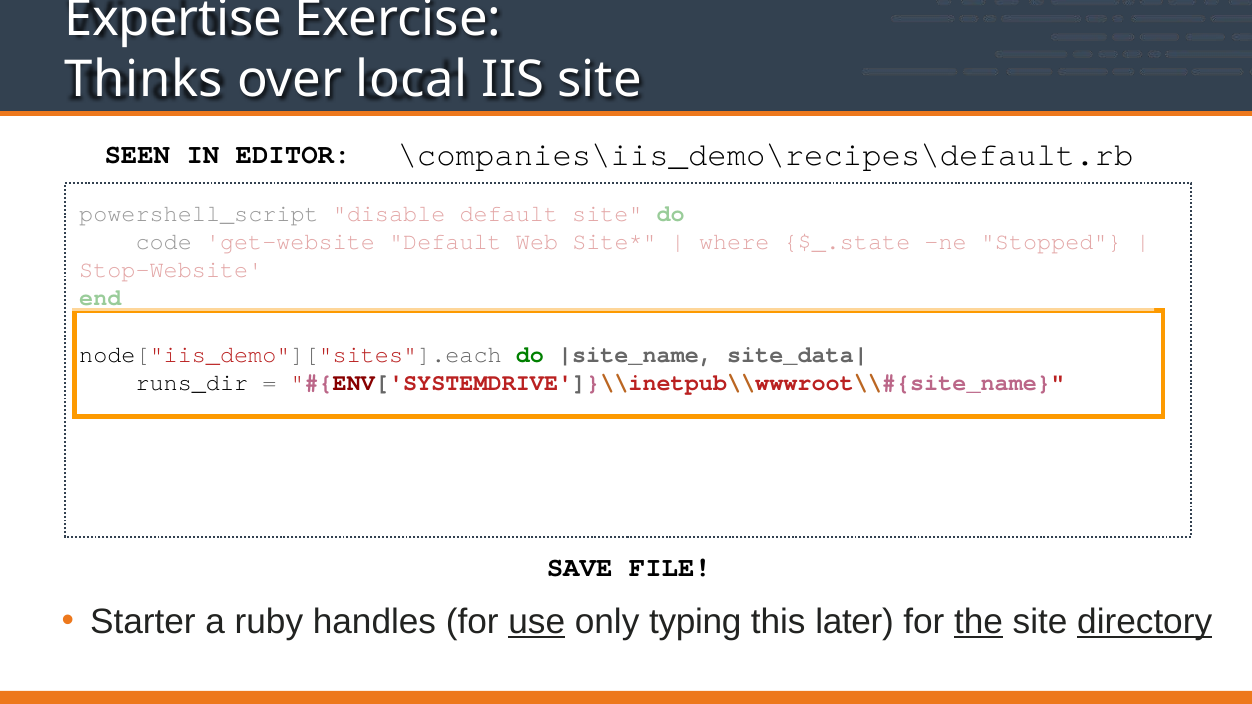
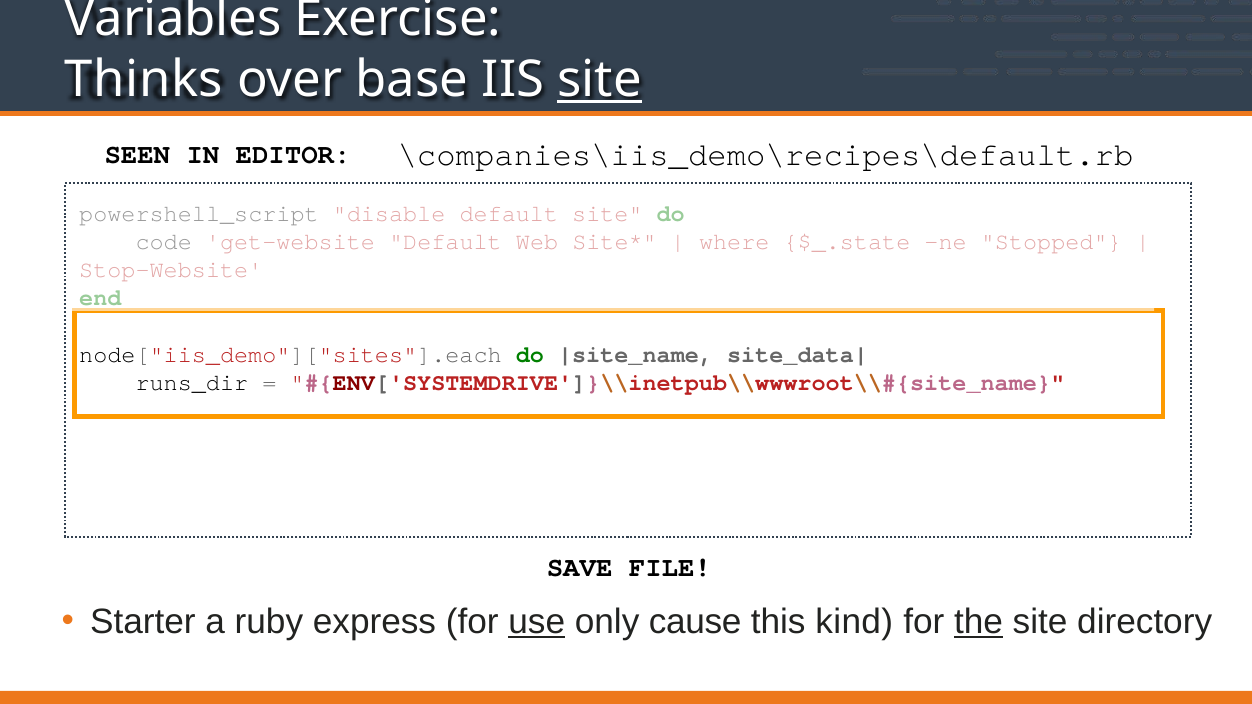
Expertise: Expertise -> Variables (173, 19)
local: local -> base (412, 80)
site underline: none -> present (599, 80)
handles: handles -> express (374, 622)
typing: typing -> cause (695, 622)
later: later -> kind (854, 622)
directory underline: present -> none (1145, 622)
